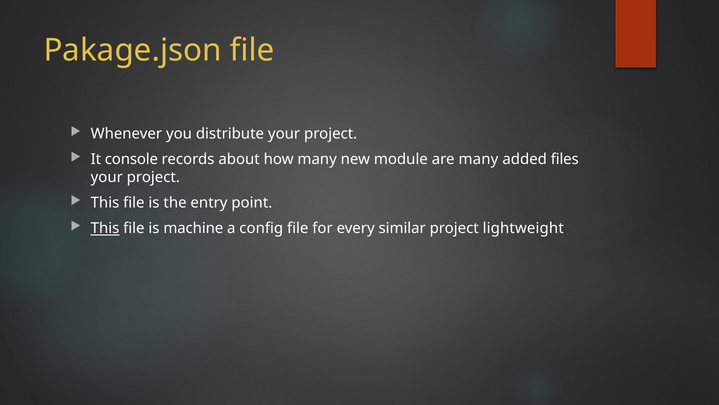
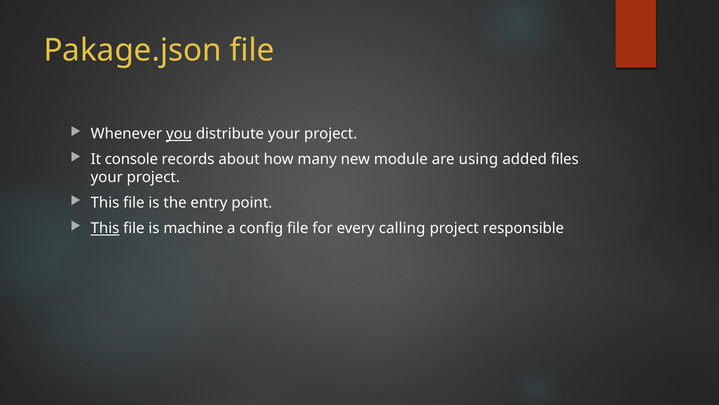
you underline: none -> present (179, 134)
are many: many -> using (478, 159)
similar: similar -> calling (402, 228)
lightweight: lightweight -> responsible (523, 228)
